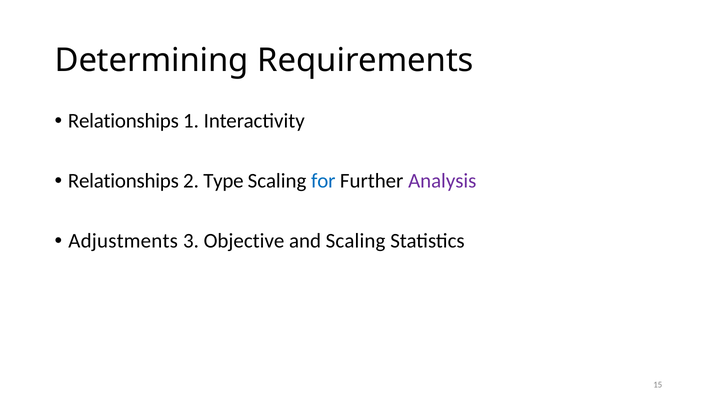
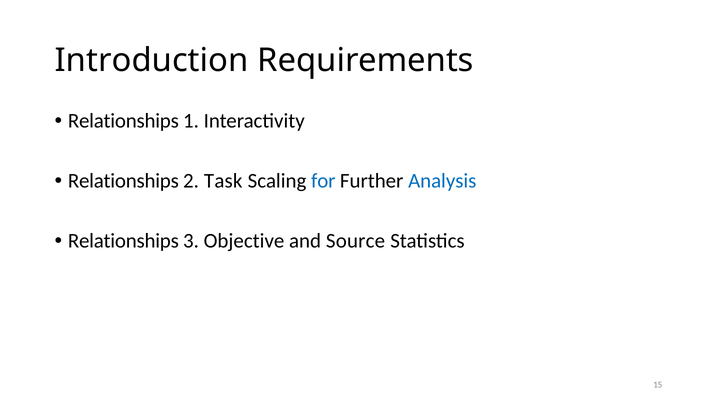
Determining: Determining -> Introduction (152, 60)
Type: Type -> Task (223, 181)
Analysis colour: purple -> blue (442, 181)
Adjustments: Adjustments -> Relationships (123, 241)
and Scaling: Scaling -> Source (356, 241)
